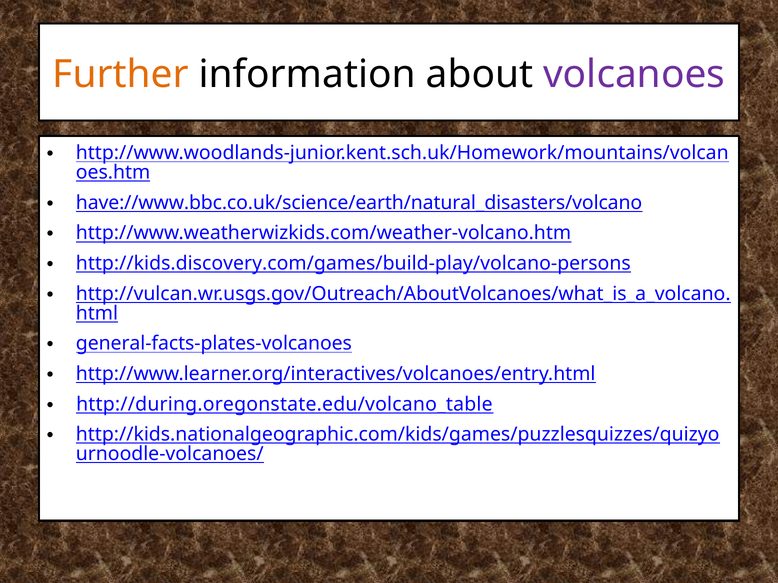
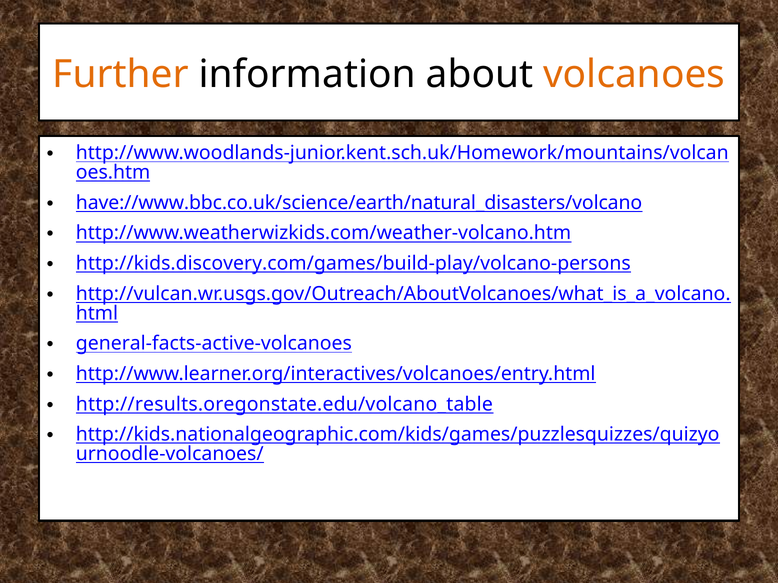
volcanoes colour: purple -> orange (634, 75)
general-facts-plates-volcanoes: general-facts-plates-volcanoes -> general-facts-active-volcanoes (214, 344)
http://during.oregonstate.edu/volcano_table: http://during.oregonstate.edu/volcano_table -> http://results.oregonstate.edu/volcano_table (284, 404)
